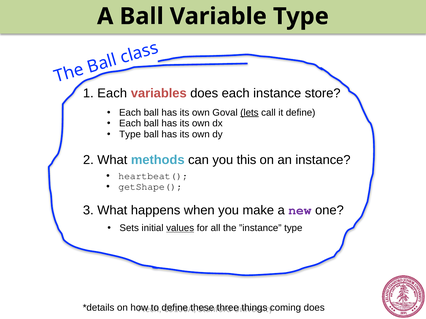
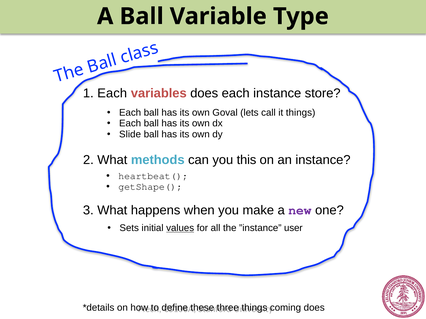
lets underline: present -> none (249, 113)
it define: define -> things (301, 113)
Type: Type -> Slide (130, 134)
”instance type: type -> user (293, 228)
